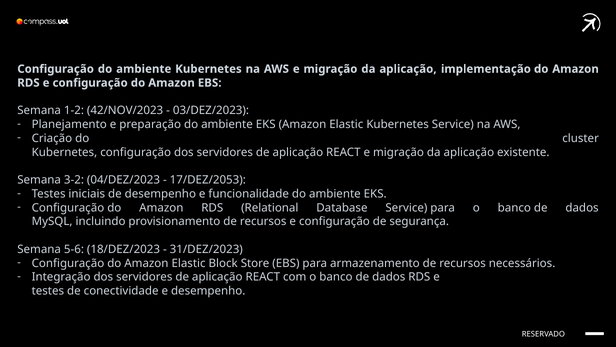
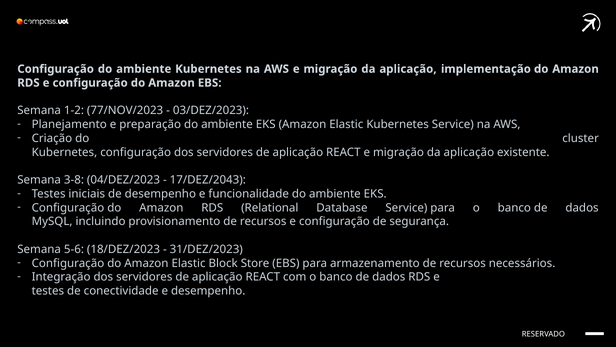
42/NOV/2023: 42/NOV/2023 -> 77/NOV/2023 (125, 110)
3-2: 3-2 -> 3-8 (74, 180)
17/DEZ/2053: 17/DEZ/2053 -> 17/DEZ/2043 (208, 180)
